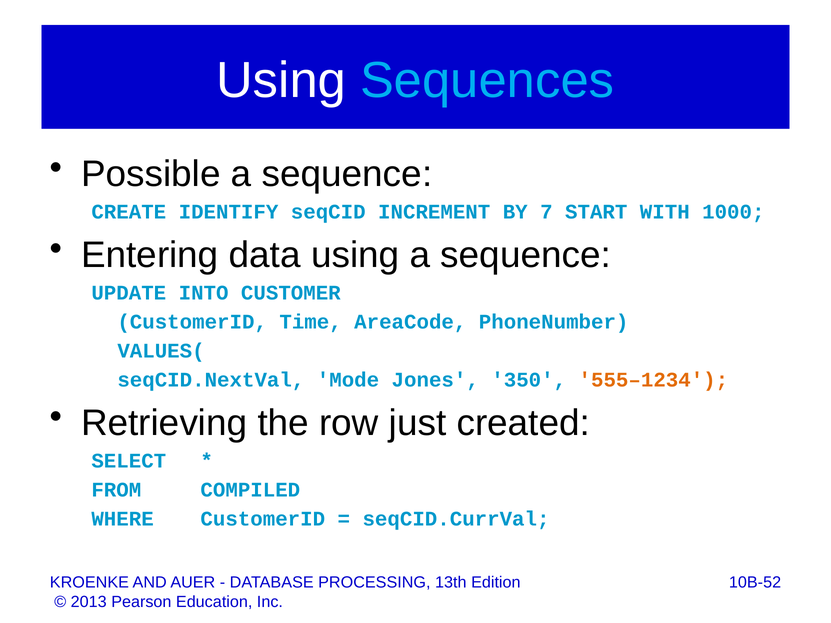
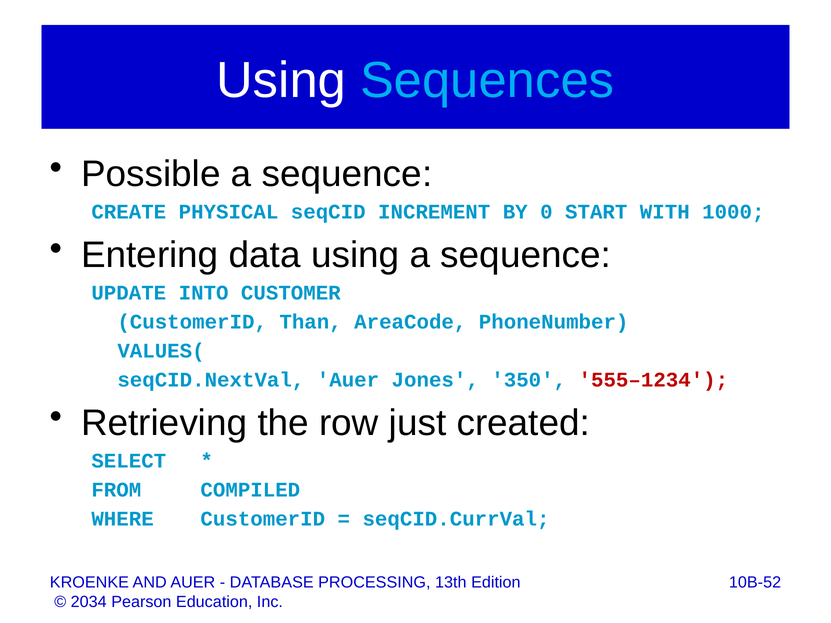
IDENTIFY: IDENTIFY -> PHYSICAL (229, 212)
7: 7 -> 0 (546, 212)
Time: Time -> Than (311, 322)
seqCID.NextVal Mode: Mode -> Auer (348, 380)
555–1234 colour: orange -> red (653, 380)
2013: 2013 -> 2034 (89, 602)
